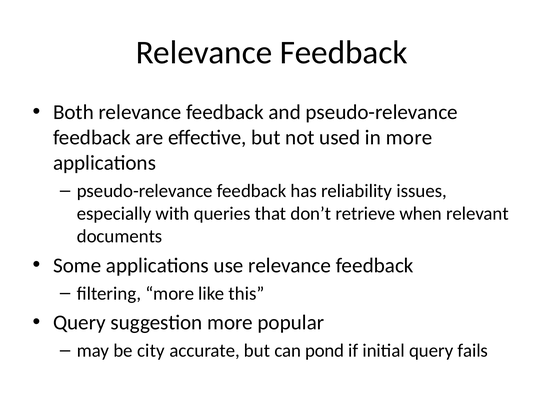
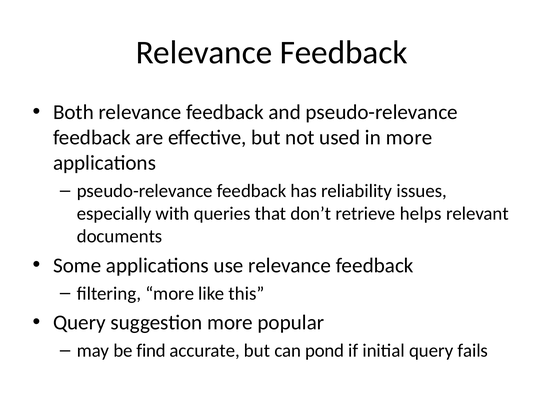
when: when -> helps (421, 214)
city: city -> find (151, 351)
